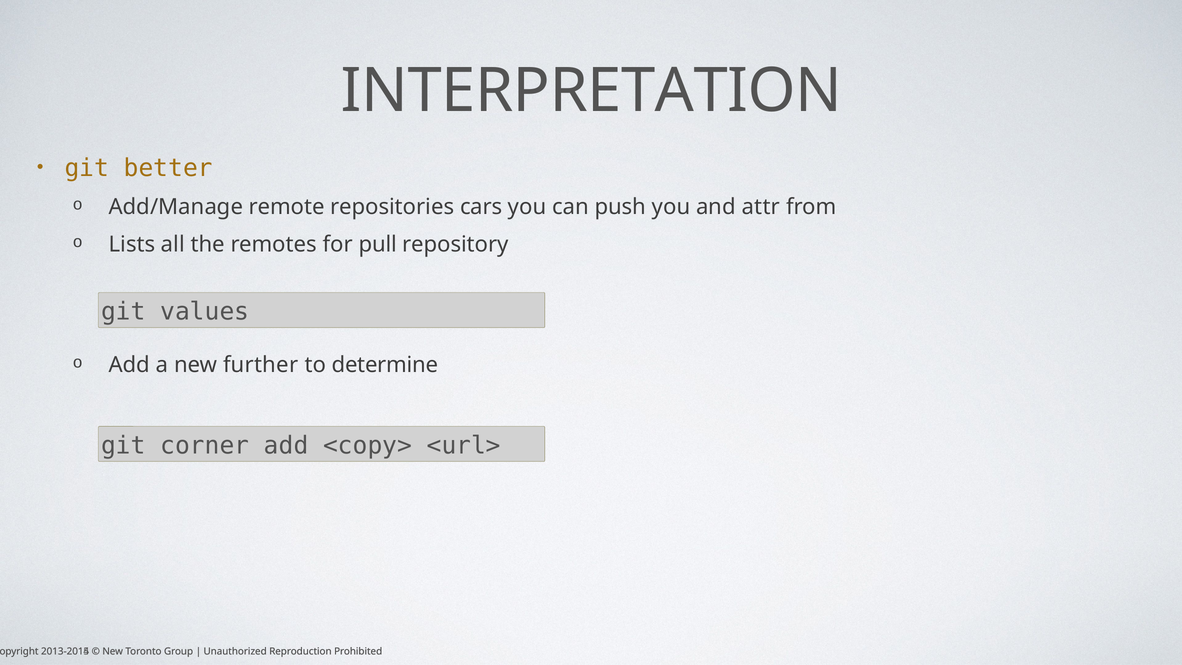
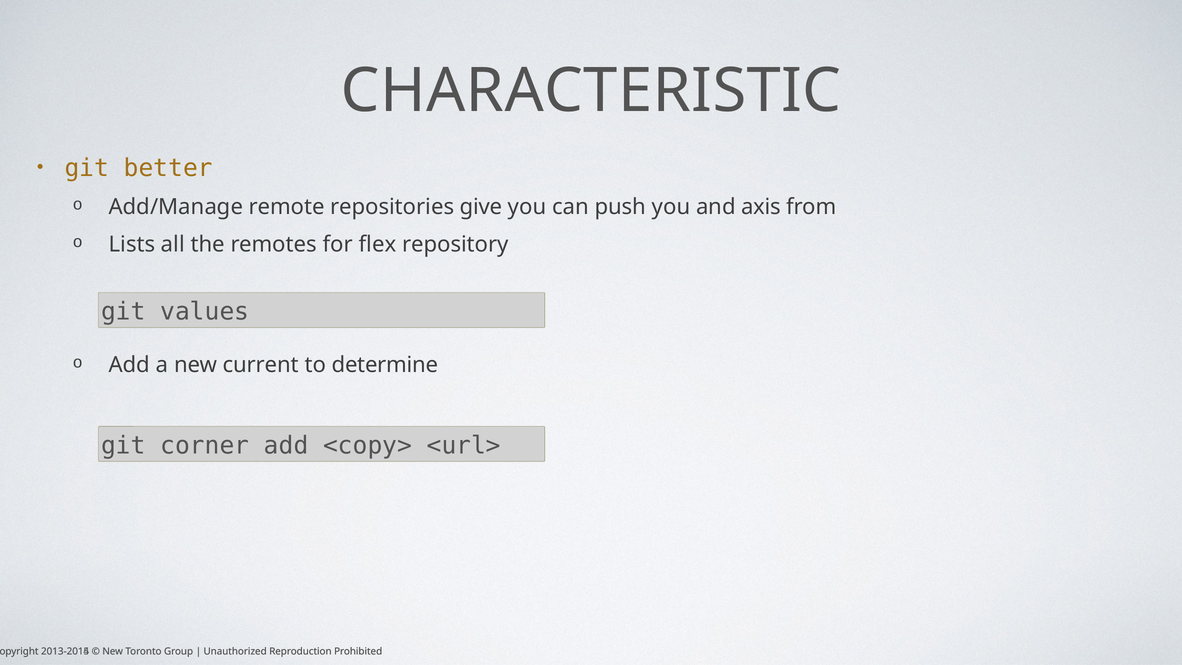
INTERPRETATION: INTERPRETATION -> CHARACTERISTIC (591, 91)
cars: cars -> give (481, 207)
attr: attr -> axis (761, 207)
pull: pull -> flex (378, 244)
further: further -> current (261, 365)
